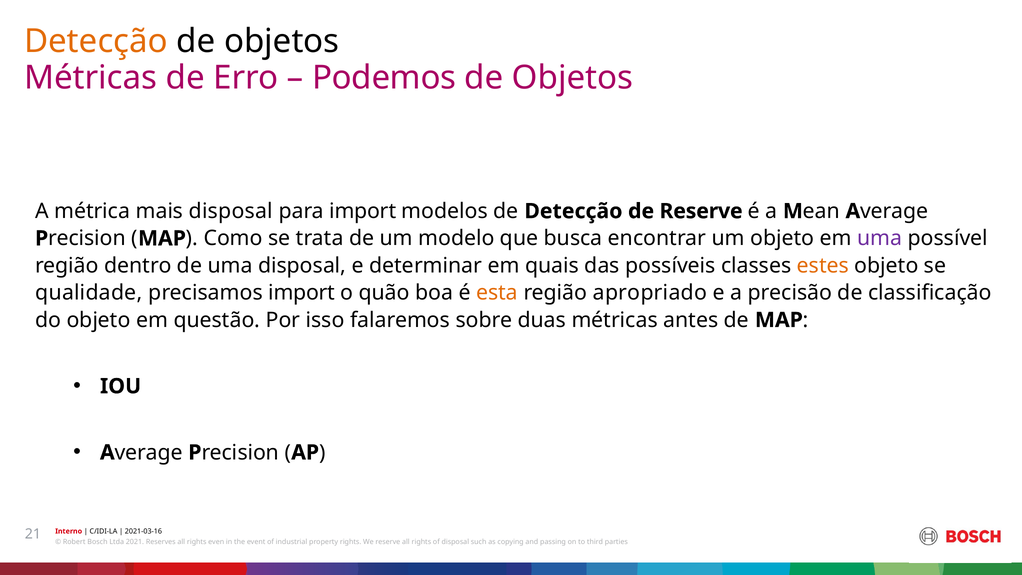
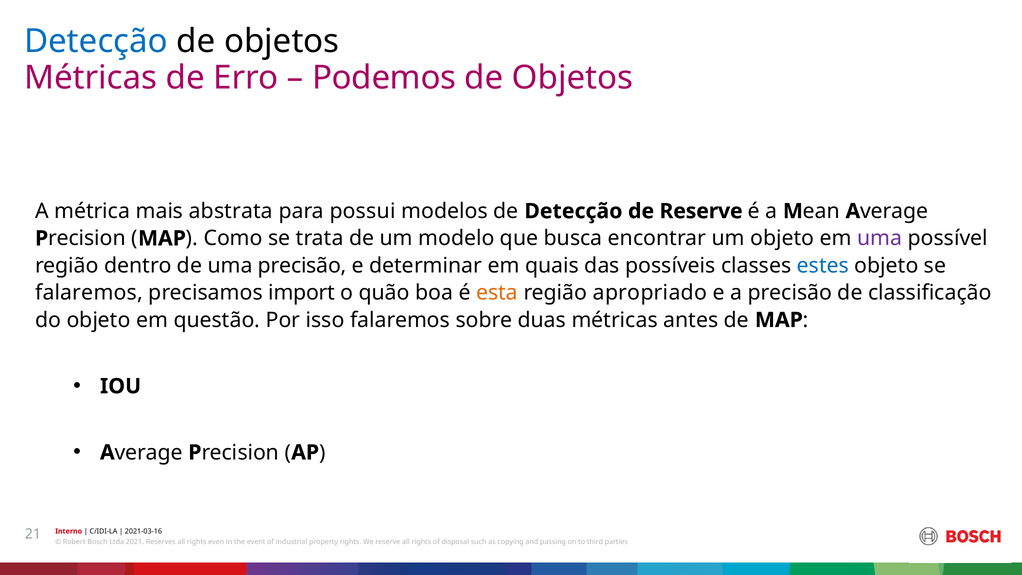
Detecção colour: orange -> blue (96, 42)
mais disposal: disposal -> abstrata (231, 211)
para import: import -> possui (363, 211)
uma disposal: disposal -> precisão (302, 266)
estes colour: orange -> blue (823, 266)
qualidade: qualidade -> falaremos (89, 293)
